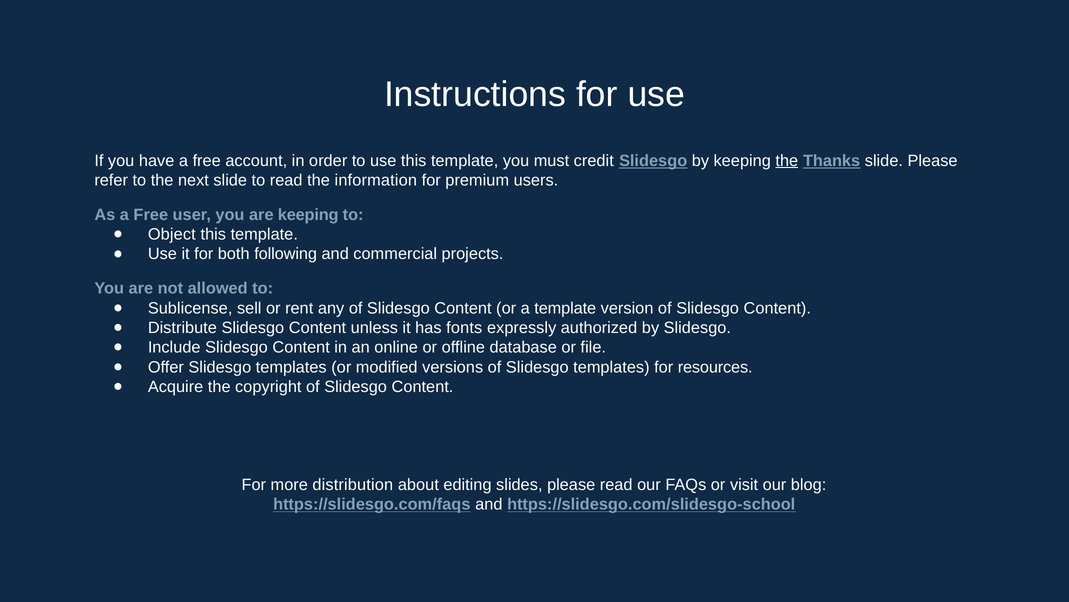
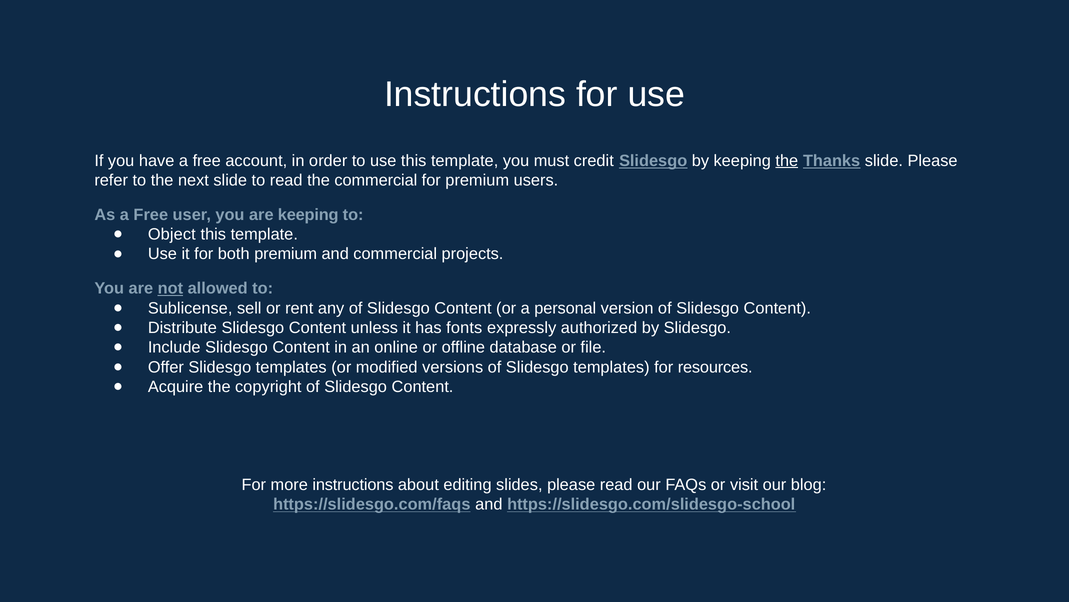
the information: information -> commercial (376, 180)
both following: following -> premium (286, 254)
not underline: none -> present (170, 288)
a template: template -> personal (565, 308)
more distribution: distribution -> instructions (353, 484)
